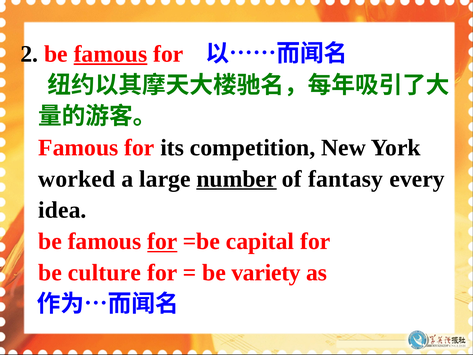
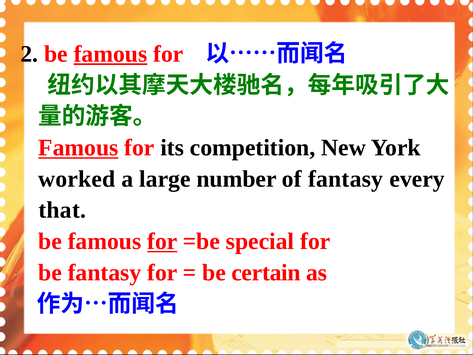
Famous underline: none -> present (78, 148)
number underline: present -> none (236, 179)
idea: idea -> that (62, 210)
capital: capital -> special (260, 241)
be culture: culture -> fantasy (105, 272)
variety: variety -> certain (266, 272)
